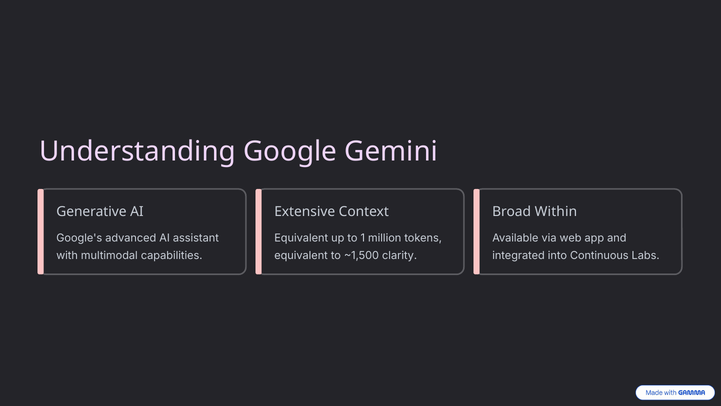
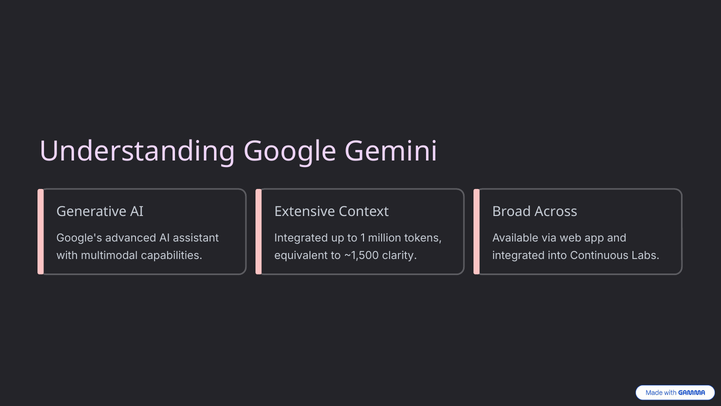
Within: Within -> Across (556, 211)
Equivalent: Equivalent -> Integrated (301, 238)
